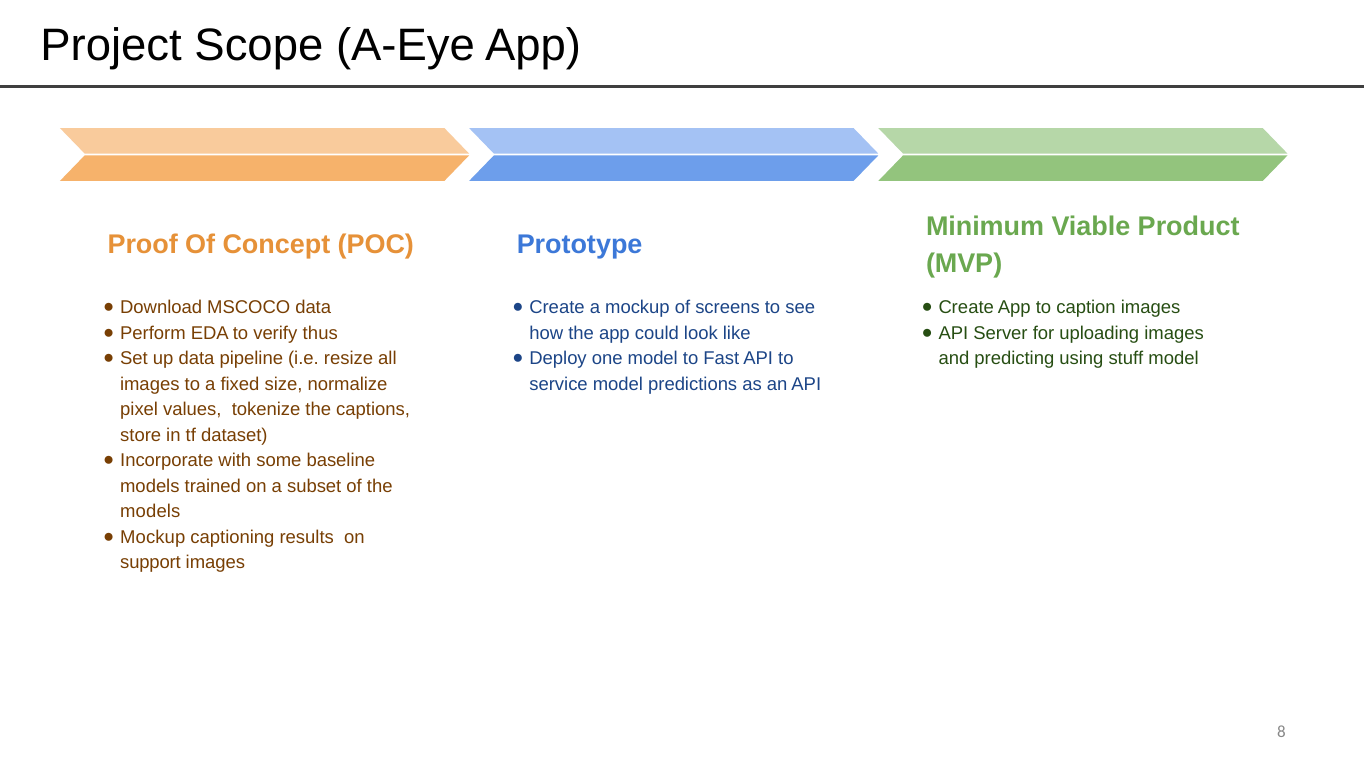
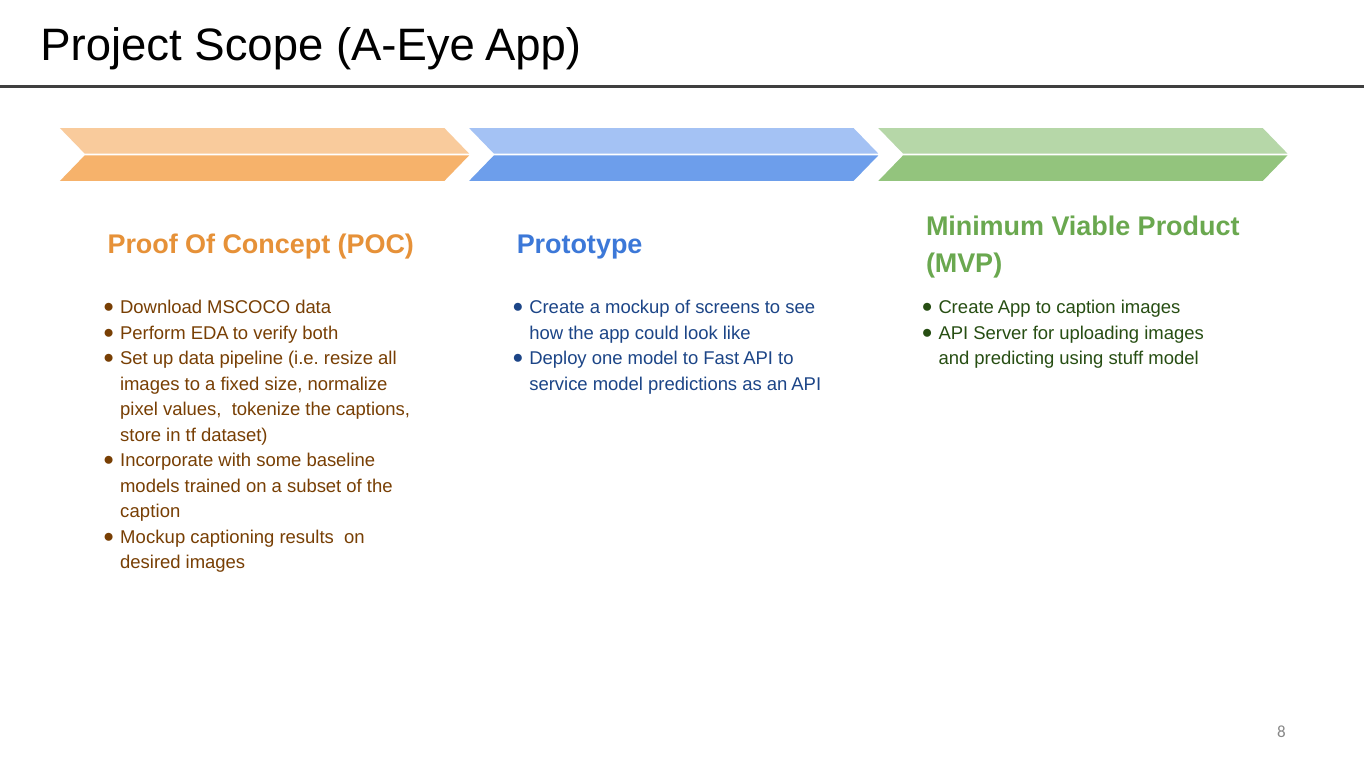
thus: thus -> both (320, 333)
models: models -> caption (150, 512)
support: support -> desired (150, 563)
